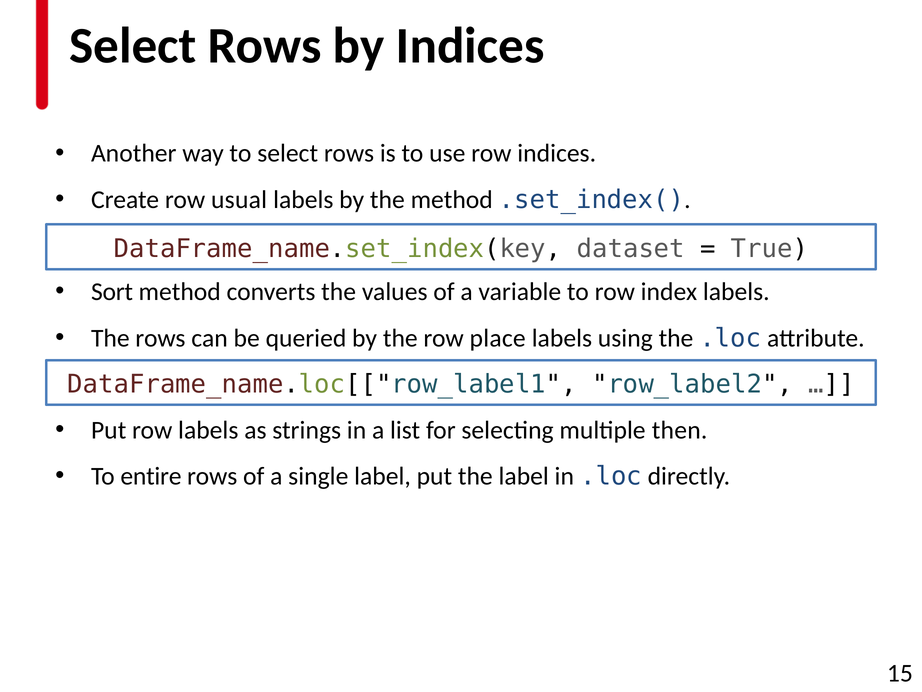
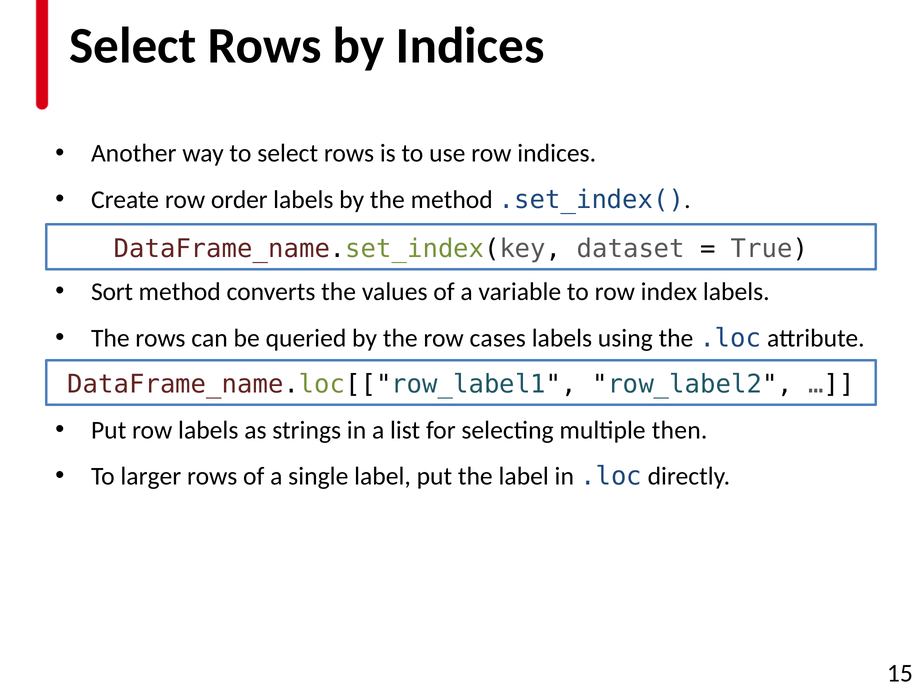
usual: usual -> order (239, 200)
place: place -> cases (498, 338)
entire: entire -> larger (151, 476)
